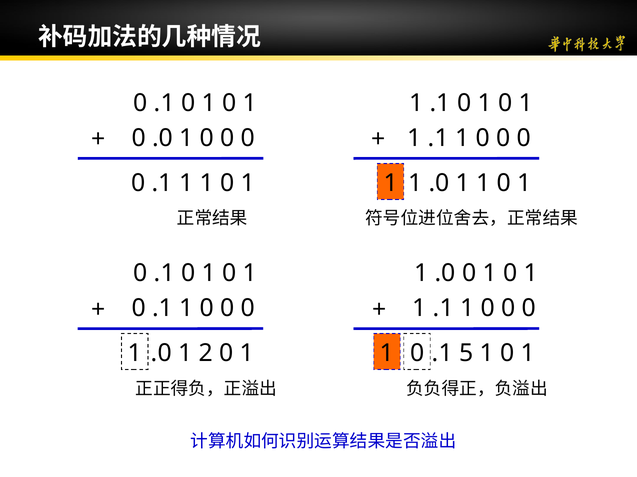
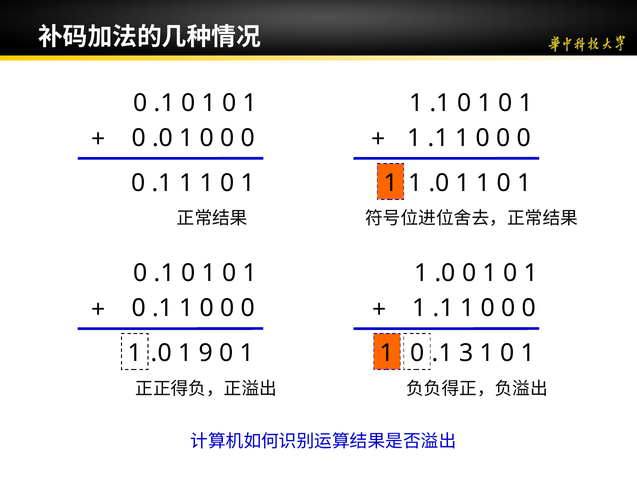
2: 2 -> 9 (206, 354)
5: 5 -> 3 (466, 354)
